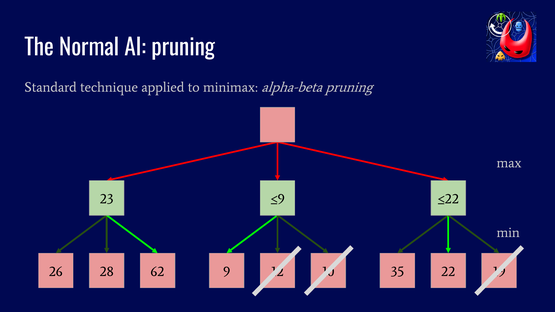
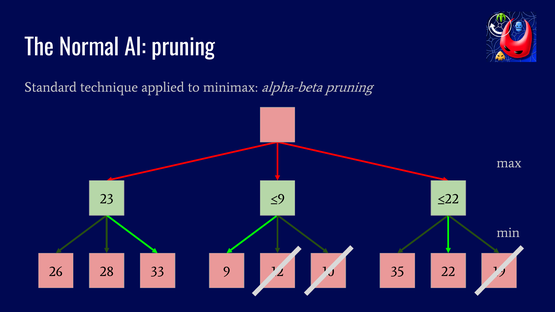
62: 62 -> 33 (157, 272)
